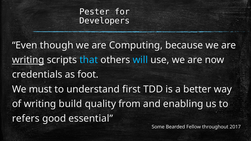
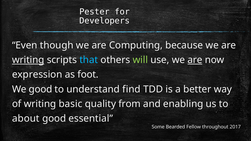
will colour: light blue -> light green (140, 60)
are underline: none -> present (195, 60)
credentials: credentials -> expression (37, 75)
We must: must -> good (40, 89)
first: first -> find (131, 89)
build: build -> basic (70, 104)
refers: refers -> about (26, 119)
